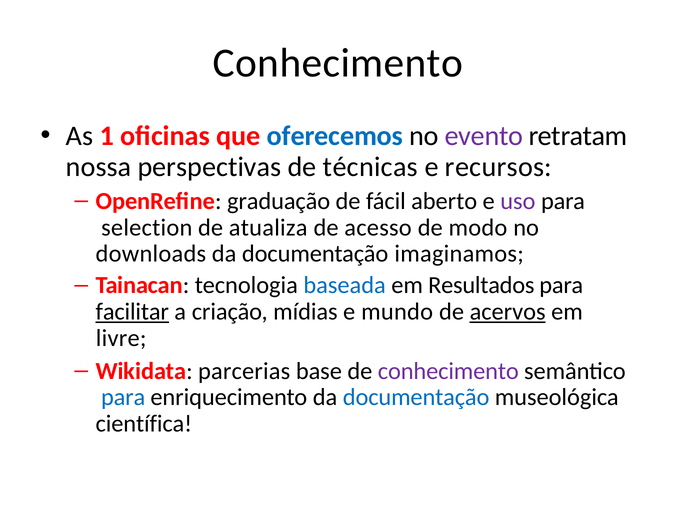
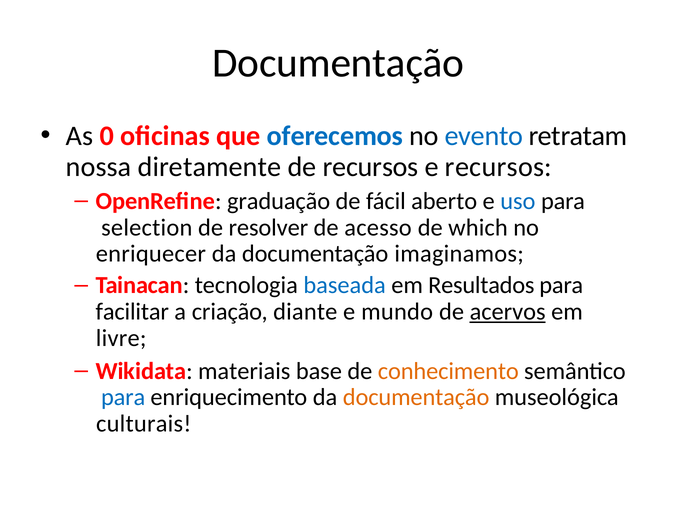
Conhecimento: Conhecimento -> Documentação (338, 63)
1: 1 -> 0 (107, 136)
evento colour: purple -> blue (484, 136)
perspectivas: perspectivas -> diretamente (209, 167)
de técnicas: técnicas -> recursos (371, 167)
uso colour: purple -> blue (518, 201)
atualiza: atualiza -> resolver (268, 227)
modo: modo -> which (478, 227)
downloads: downloads -> enriquecer (151, 254)
facilitar underline: present -> none (132, 311)
mídias: mídias -> diante (305, 311)
parcerias: parcerias -> materiais (244, 371)
conhecimento colour: purple -> orange (448, 371)
documentação colour: blue -> orange (416, 397)
científica: científica -> culturais (144, 424)
